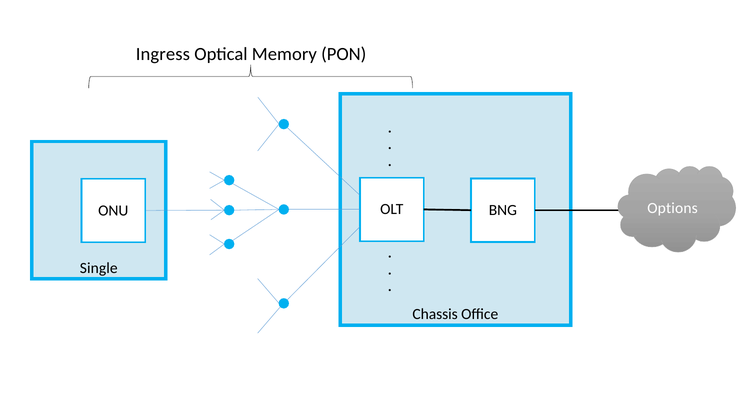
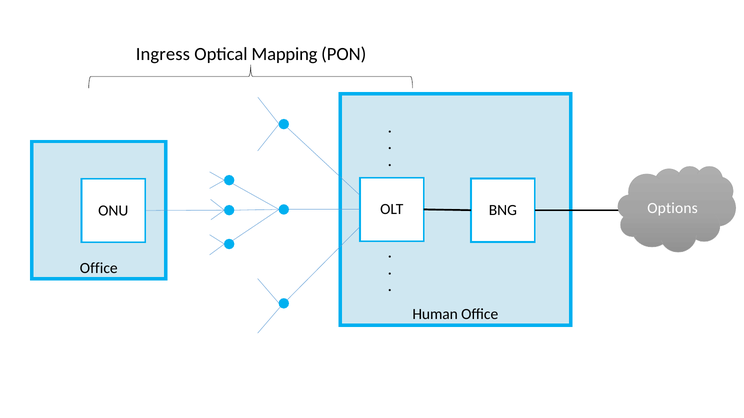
Memory: Memory -> Mapping (284, 54)
Single: Single -> Office (99, 268)
Chassis: Chassis -> Human (435, 315)
